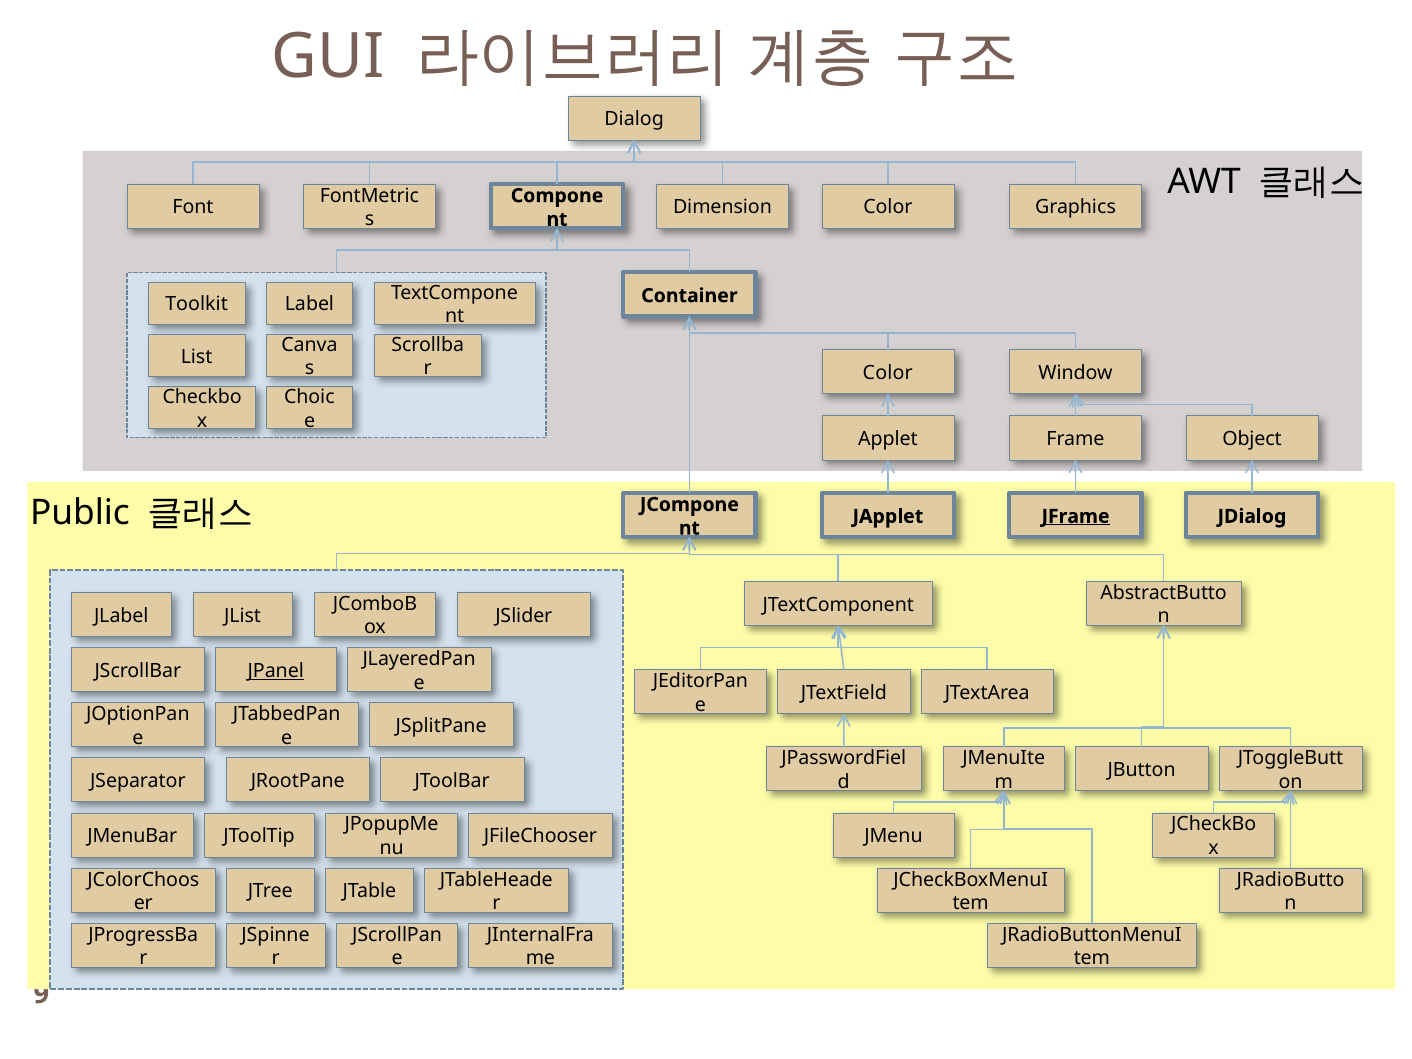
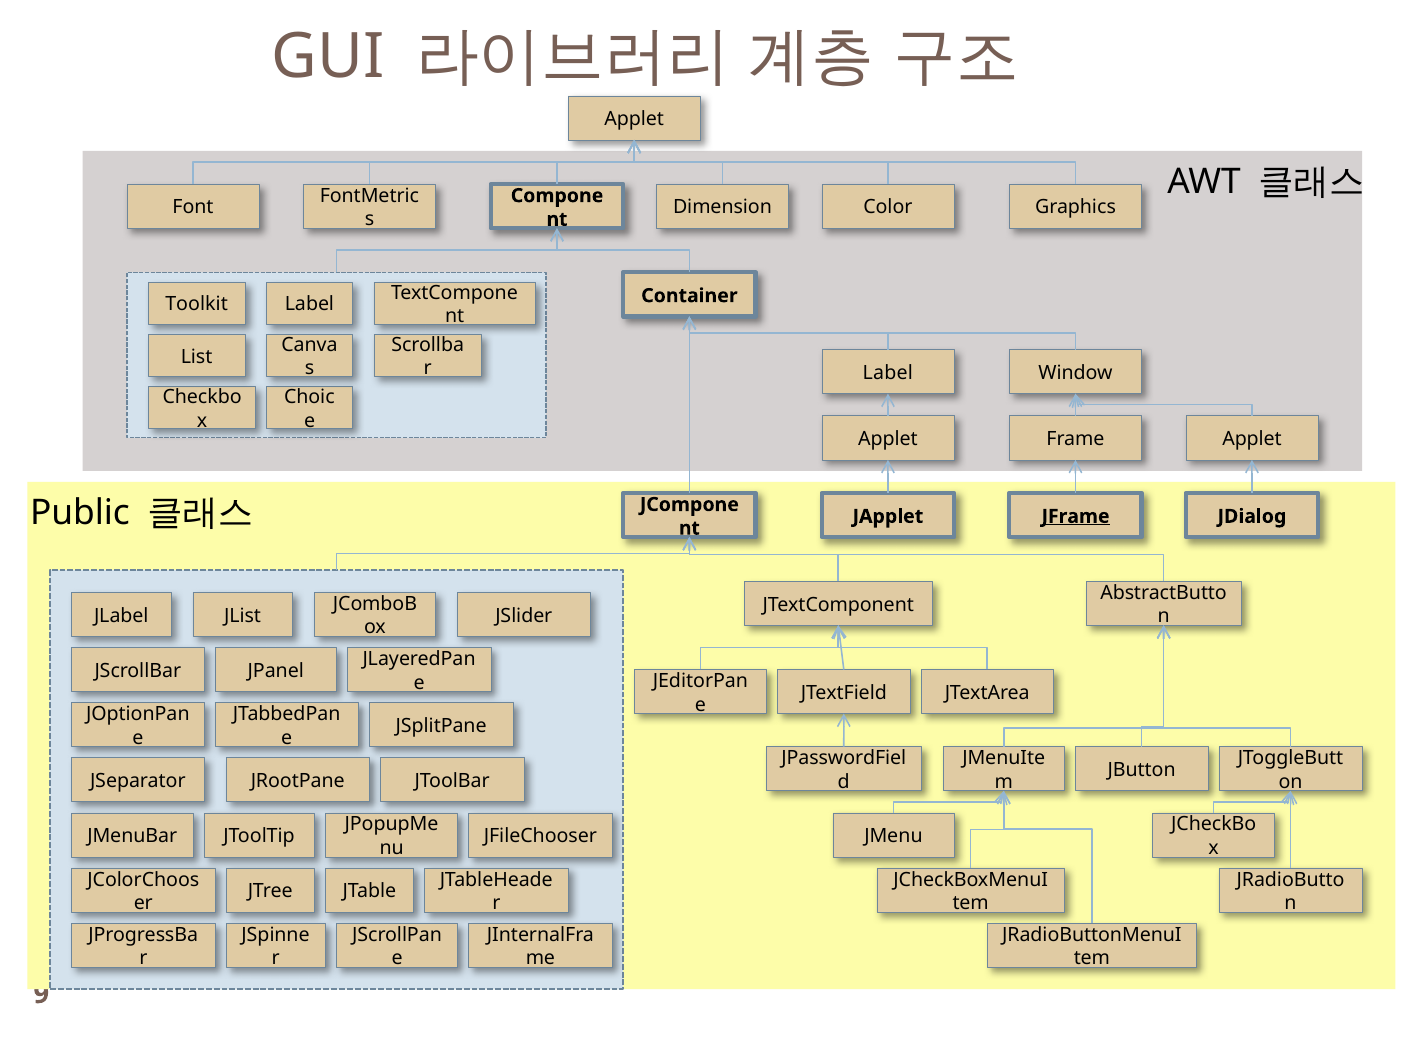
Dialog: Dialog -> Applet (634, 119)
Color: Color -> Label (888, 373)
Frame Object: Object -> Applet (1252, 439)
JPanel underline: present -> none (276, 671)
